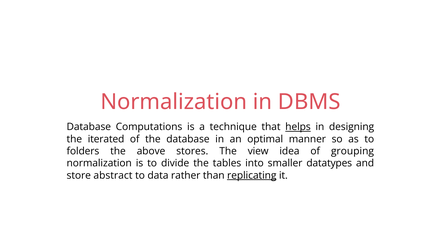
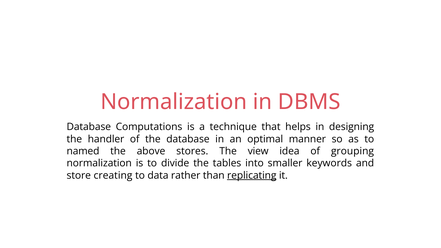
helps underline: present -> none (298, 127)
iterated: iterated -> handler (106, 139)
folders: folders -> named (83, 151)
datatypes: datatypes -> keywords (329, 163)
abstract: abstract -> creating (113, 175)
